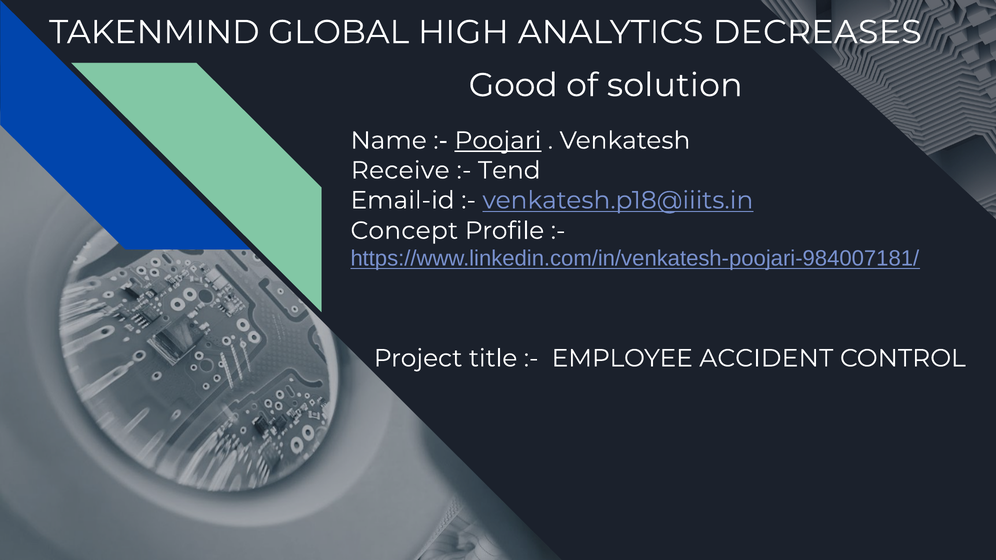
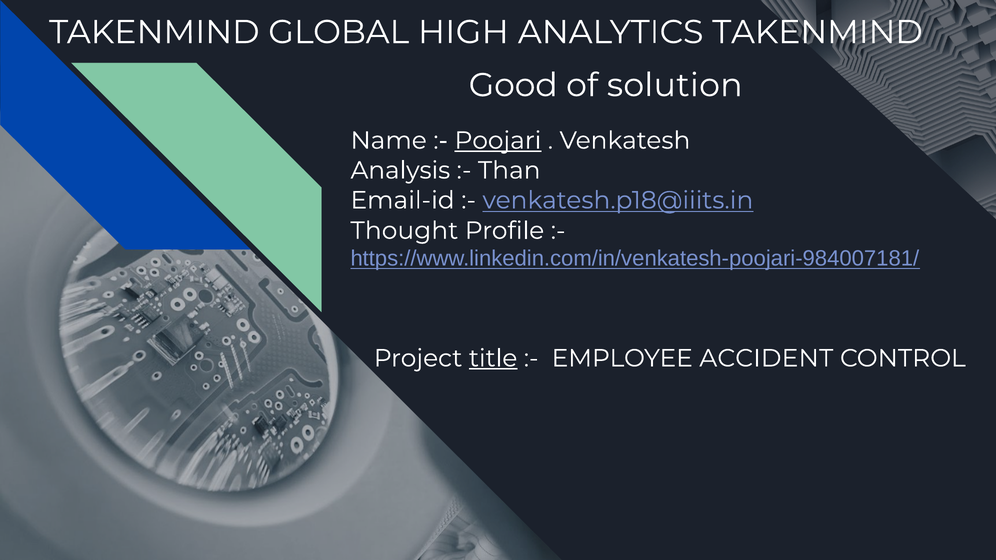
ANALYTICS DECREASES: DECREASES -> TAKENMIND (817, 32)
Receive: Receive -> Analysis (400, 170)
Tend: Tend -> Than (509, 170)
Concept: Concept -> Thought (404, 231)
title underline: none -> present (493, 358)
